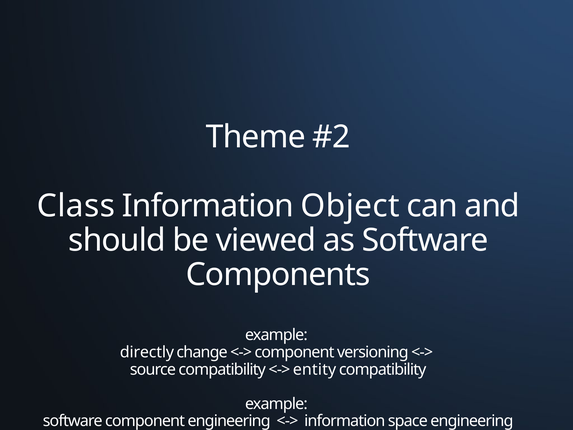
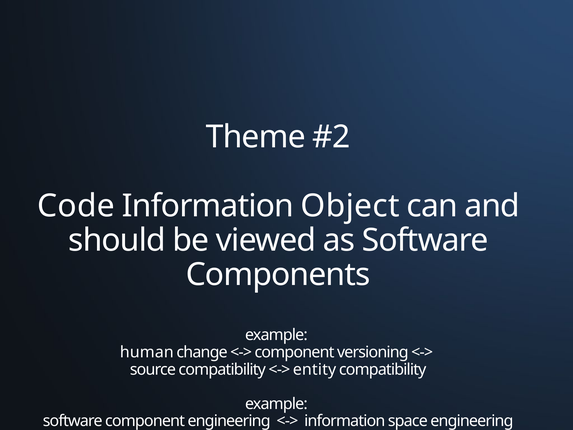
Class: Class -> Code (76, 206)
directly: directly -> human (147, 352)
